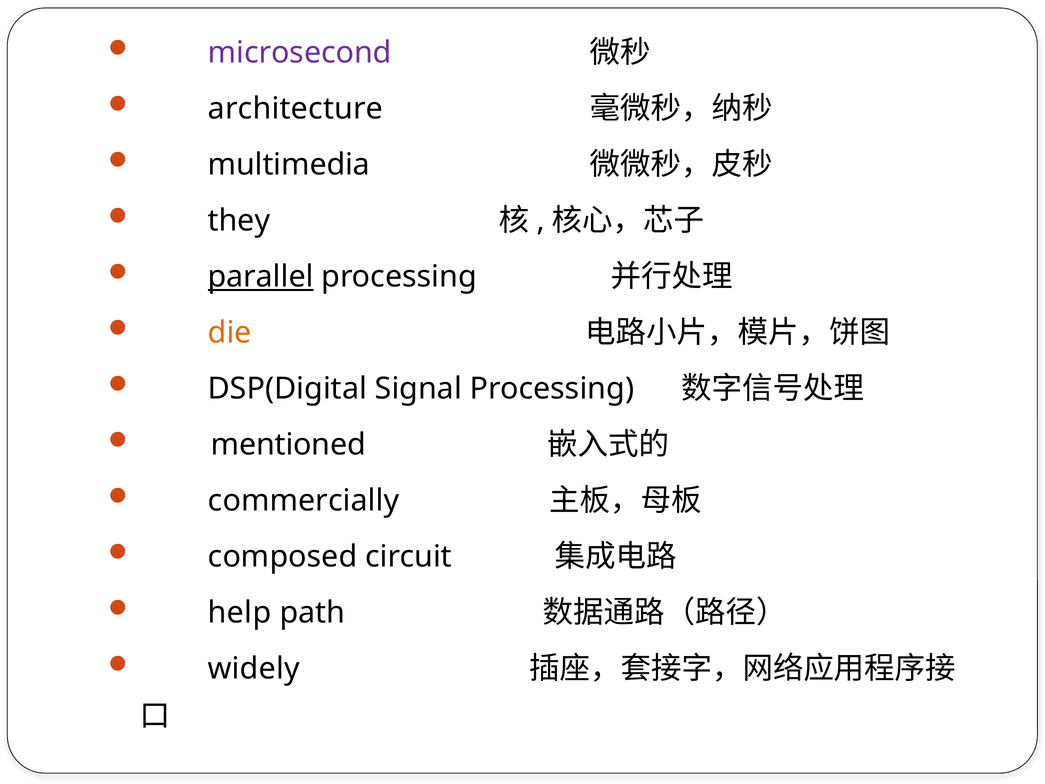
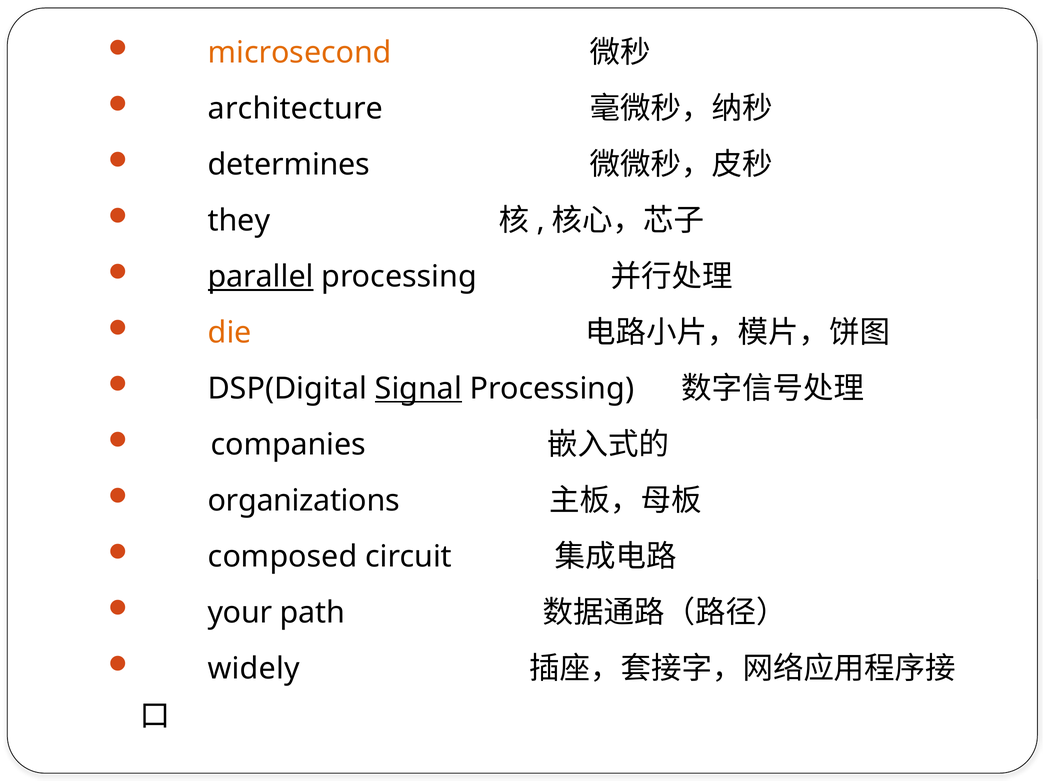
microsecond colour: purple -> orange (300, 53)
multimedia: multimedia -> determines (289, 165)
Signal underline: none -> present (418, 389)
mentioned: mentioned -> companies (288, 445)
commercially: commercially -> organizations (304, 500)
help: help -> your (240, 612)
